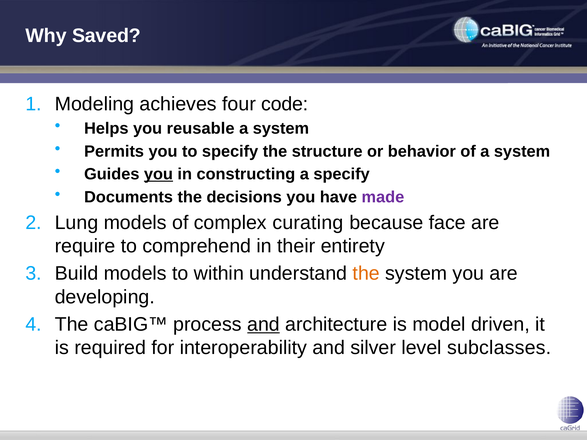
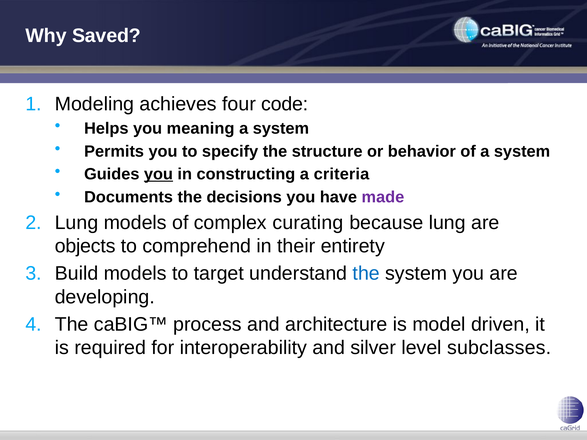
reusable: reusable -> meaning (201, 129)
a specify: specify -> criteria (341, 174)
because face: face -> lung (447, 223)
require: require -> objects (85, 246)
within: within -> target (219, 274)
the colour: orange -> blue (366, 274)
and underline: present -> none (263, 325)
